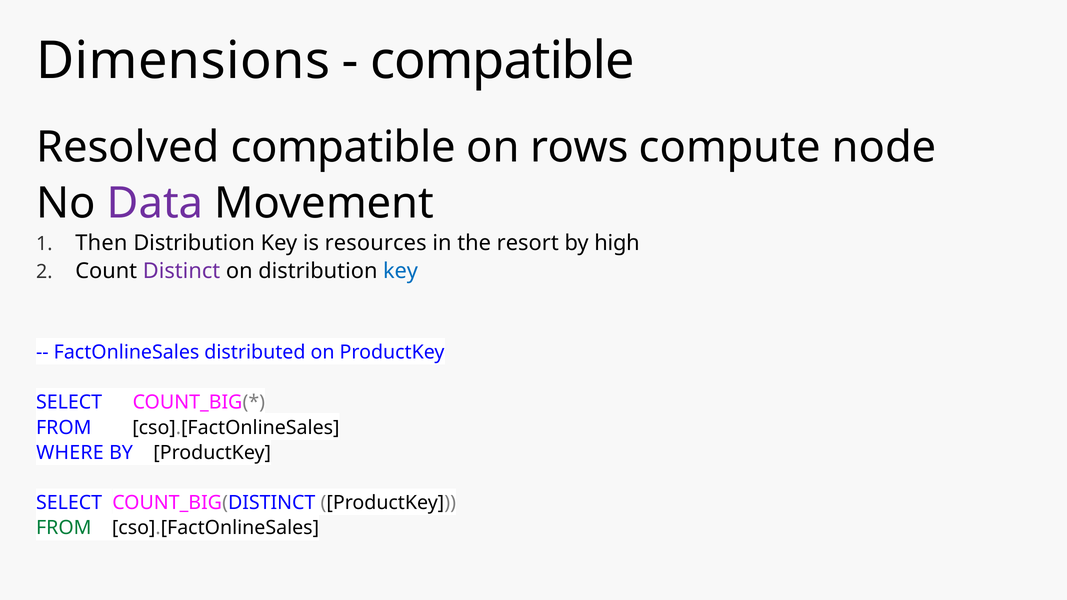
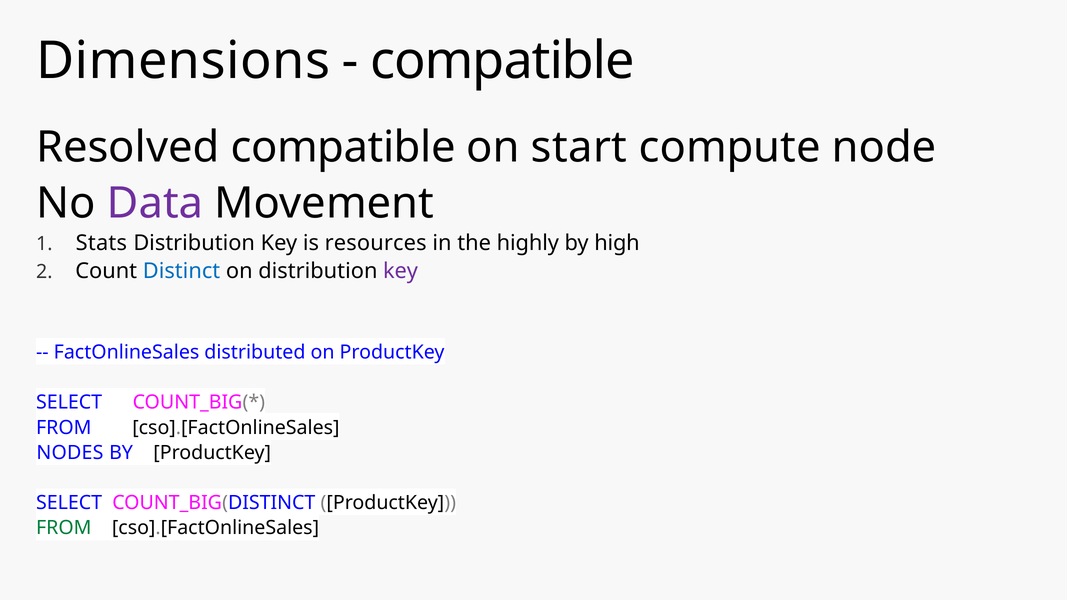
rows: rows -> start (579, 147)
Then: Then -> Stats (101, 243)
resort: resort -> highly (528, 243)
Distinct colour: purple -> blue (182, 271)
key colour: blue -> purple (400, 271)
WHERE: WHERE -> NODES (70, 453)
